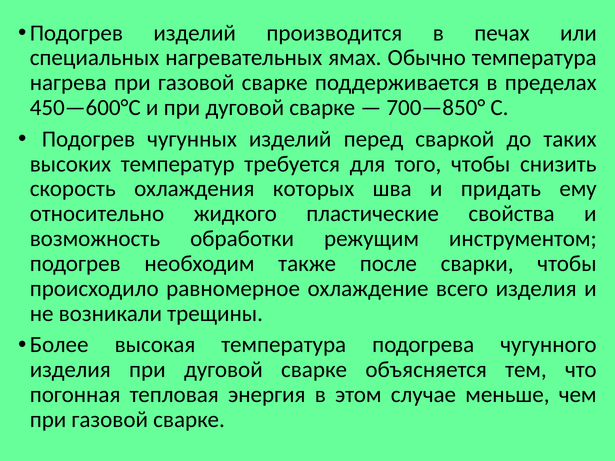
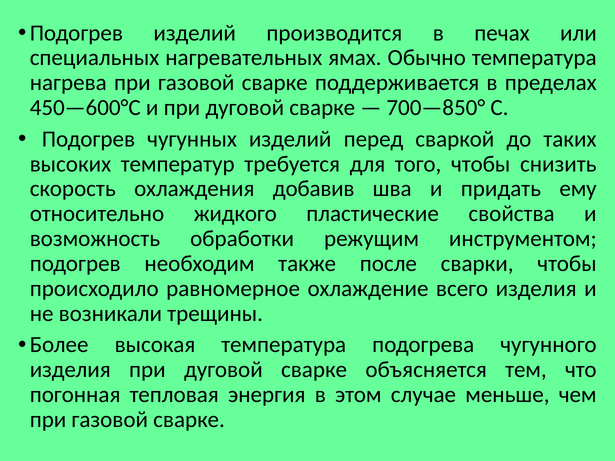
которых: которых -> добавив (314, 189)
